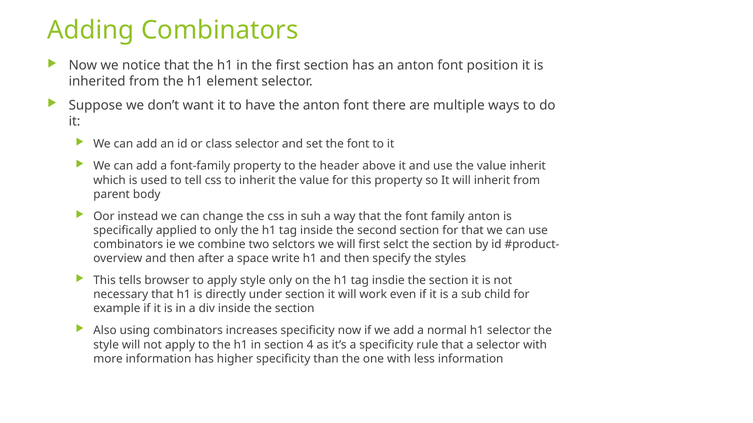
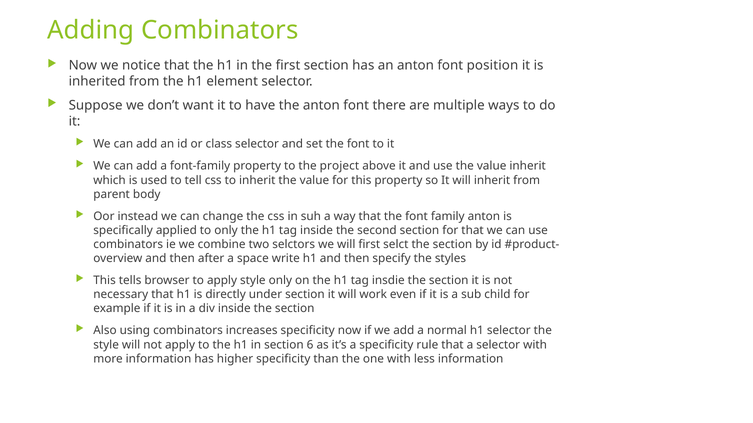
header: header -> project (339, 166)
4: 4 -> 6 (310, 345)
